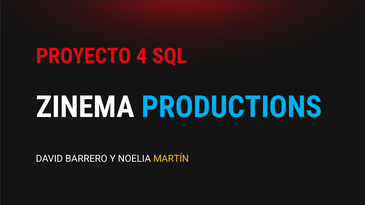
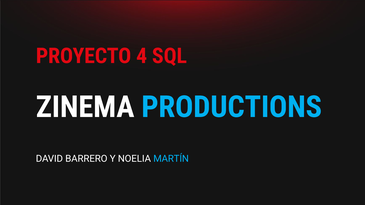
MARTÍN colour: yellow -> light blue (171, 159)
